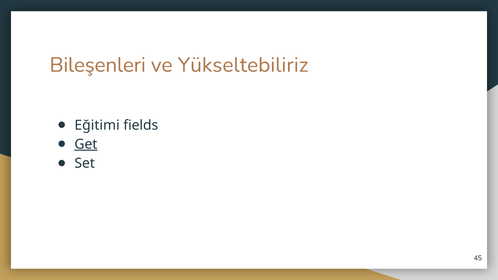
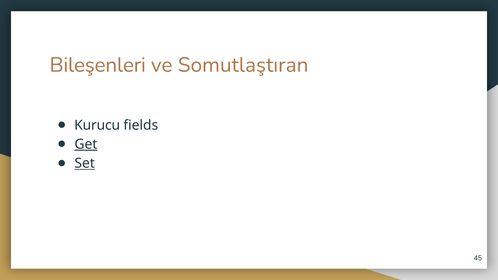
Yükseltebiliriz: Yükseltebiliriz -> Somutlaştıran (243, 65)
Eğitimi: Eğitimi -> Kurucu (97, 125)
Set underline: none -> present (85, 163)
